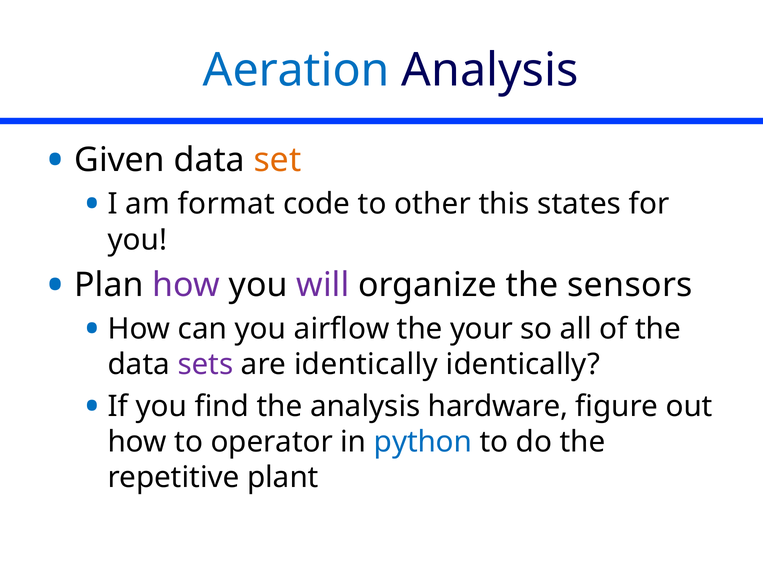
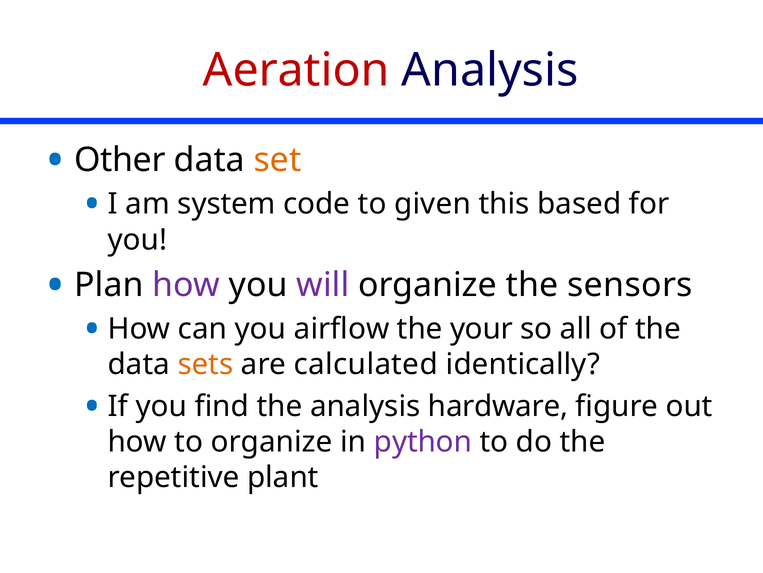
Aeration colour: blue -> red (296, 70)
Given: Given -> Other (120, 160)
format: format -> system (227, 204)
other: other -> given (433, 204)
states: states -> based (579, 204)
sets colour: purple -> orange (205, 364)
are identically: identically -> calculated (366, 364)
to operator: operator -> organize (272, 441)
python colour: blue -> purple (423, 441)
